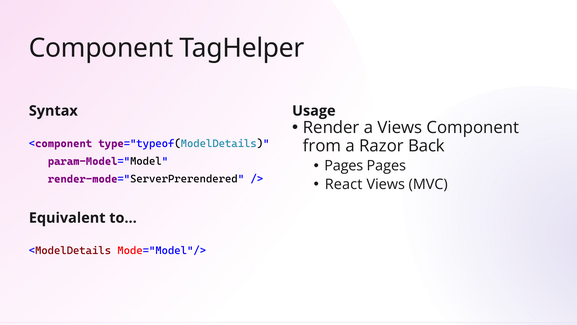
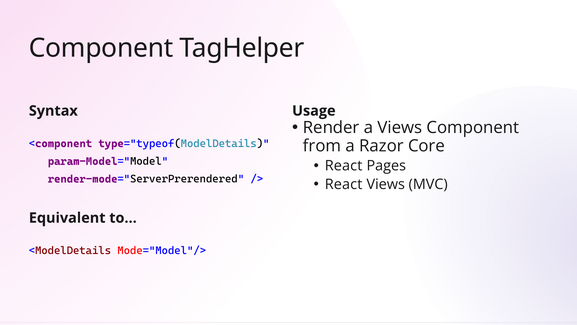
Back: Back -> Core (426, 146)
Pages: Pages -> React (344, 166)
